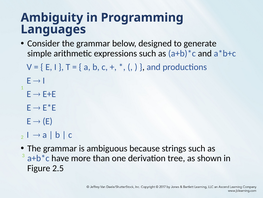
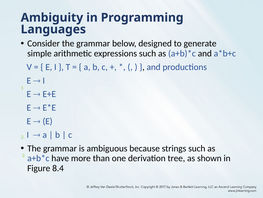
2.5: 2.5 -> 8.4 (58, 168)
